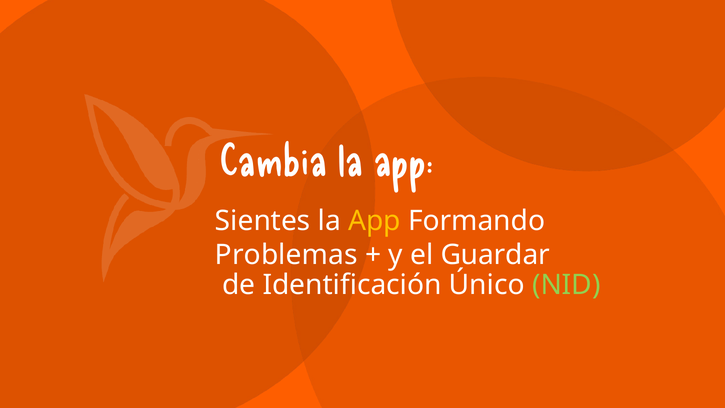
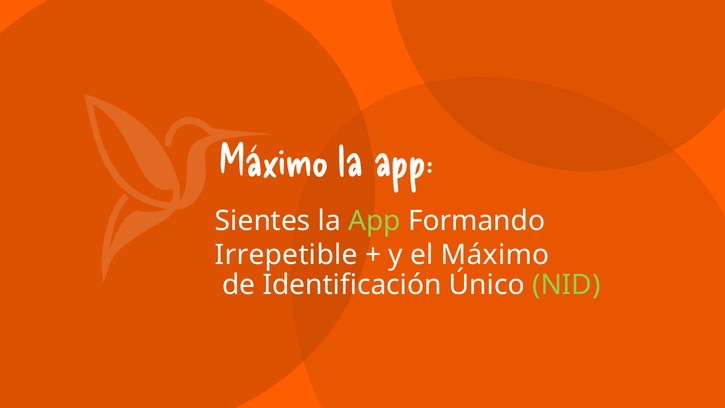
Cambia: Cambia -> Máximo (274, 162)
App colour: yellow -> light green (374, 221)
Problemas: Problemas -> Irrepetible (286, 255)
el Guardar: Guardar -> Máximo (495, 255)
